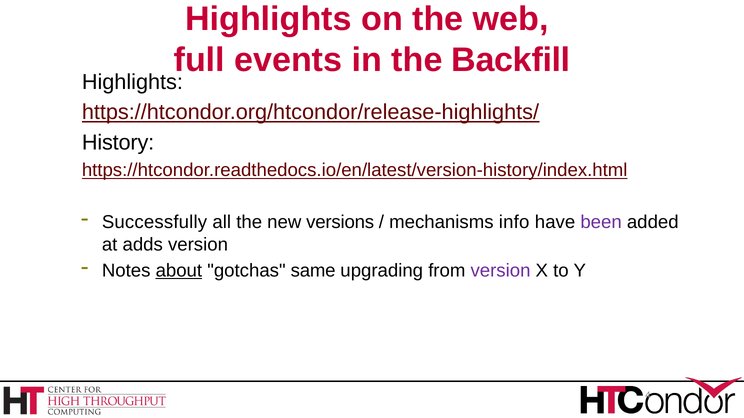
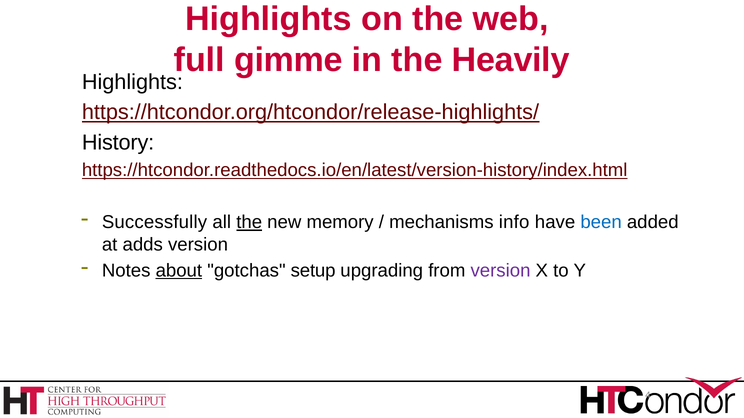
events: events -> gimme (288, 60)
Backfill: Backfill -> Heavily (511, 60)
the underline: none -> present (249, 223)
versions: versions -> memory (340, 223)
been colour: purple -> blue (601, 223)
same: same -> setup (313, 271)
